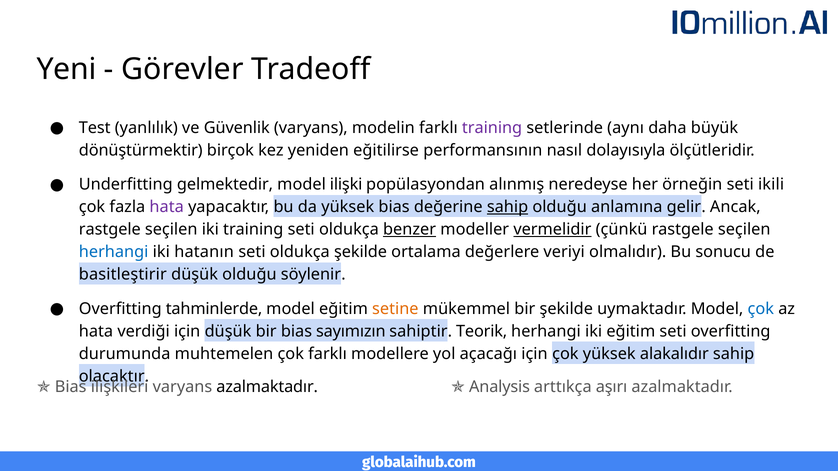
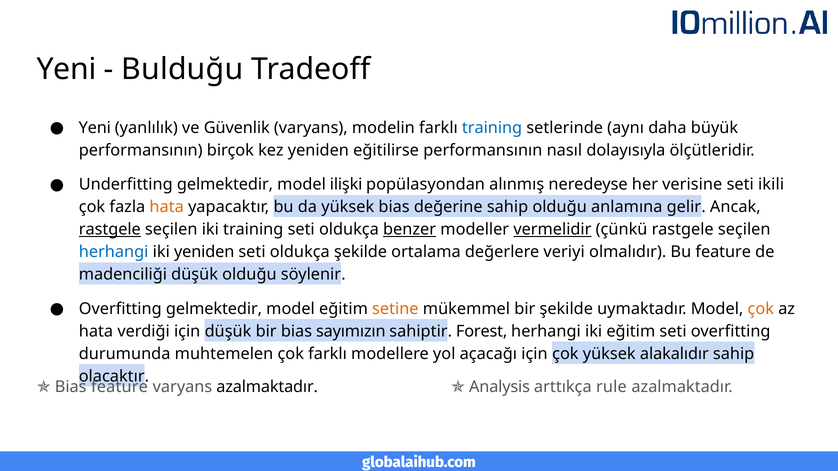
Görevler: Görevler -> Bulduğu (182, 69)
Test: Test -> Yeni (95, 128)
training colour: purple -> blue (492, 128)
dönüştürmektir: dönüştürmektir -> performansının (141, 150)
örneğin: örneğin -> verisine (692, 185)
hata colour: purple -> orange (167, 207)
sahip underline: present -> none (508, 207)
rastgele underline: none -> present (110, 230)
iki hatanın: hatanın -> yeniden (204, 252)
Bu sonucu: sonucu -> feature (723, 252)
basitleştirir: basitleştirir -> madenciliği (123, 275)
Overfitting tahminlerde: tahminlerde -> gelmektedir (214, 309)
çok colour: blue -> orange (761, 309)
Teorik: Teorik -> Forest (482, 331)
Bias ilişkileri: ilişkileri -> feature (119, 387)
aşırı: aşırı -> rule (611, 387)
